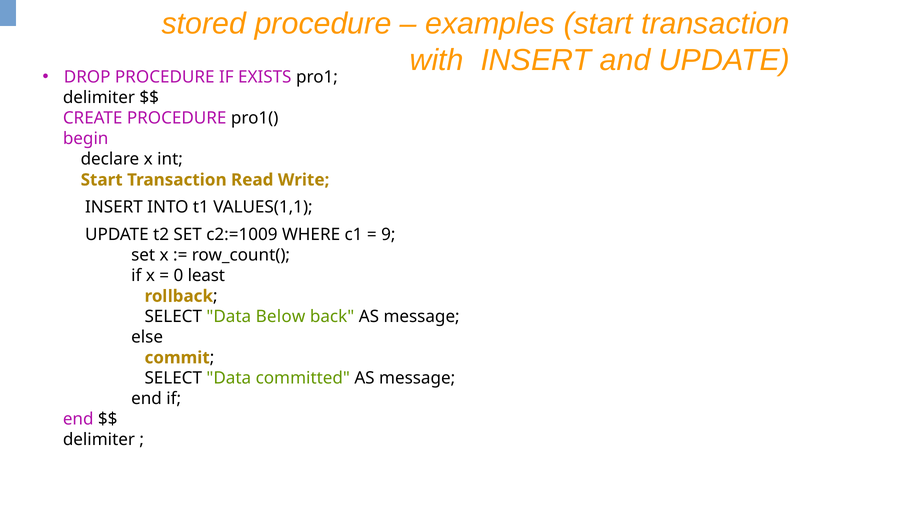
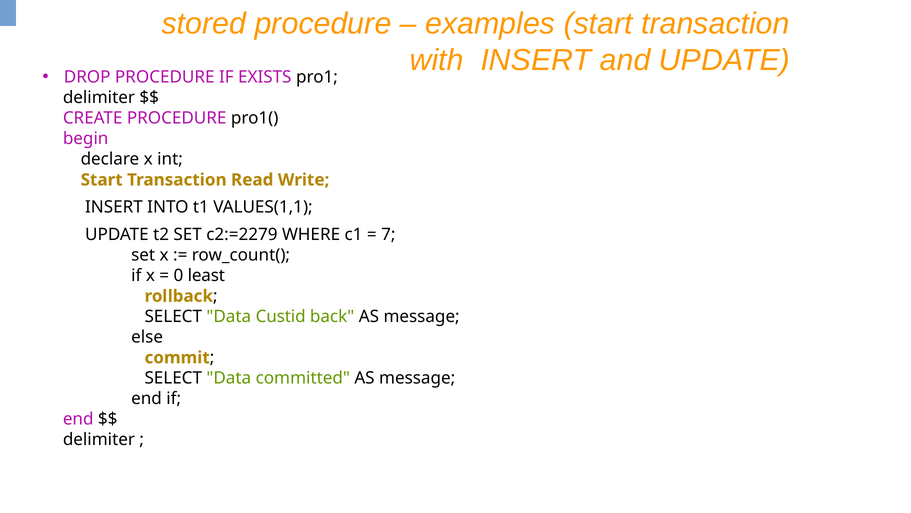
c2:=1009: c2:=1009 -> c2:=2279 (242, 234)
9: 9 -> 7 (388, 234)
Below: Below -> Custid (281, 316)
